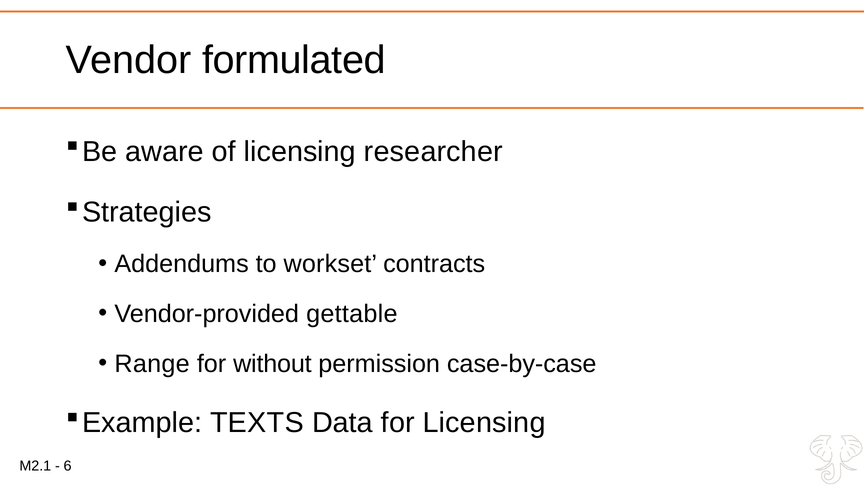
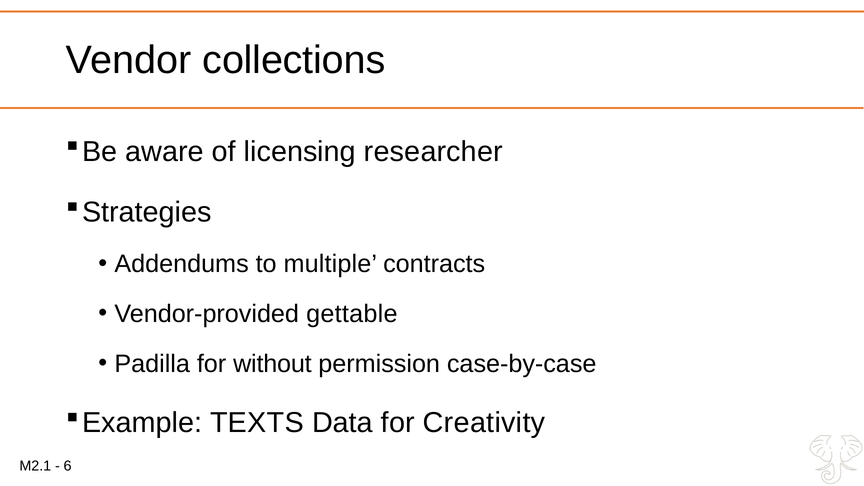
formulated: formulated -> collections (294, 60)
workset: workset -> multiple (330, 264)
Range: Range -> Padilla (152, 364)
for Licensing: Licensing -> Creativity (484, 423)
